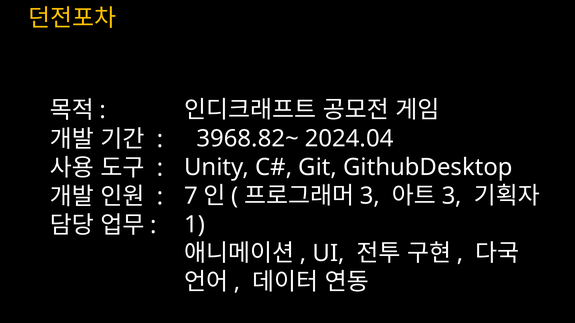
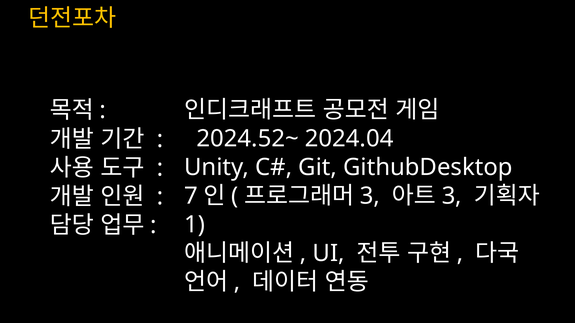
3968.82~: 3968.82~ -> 2024.52~ (248, 139)
